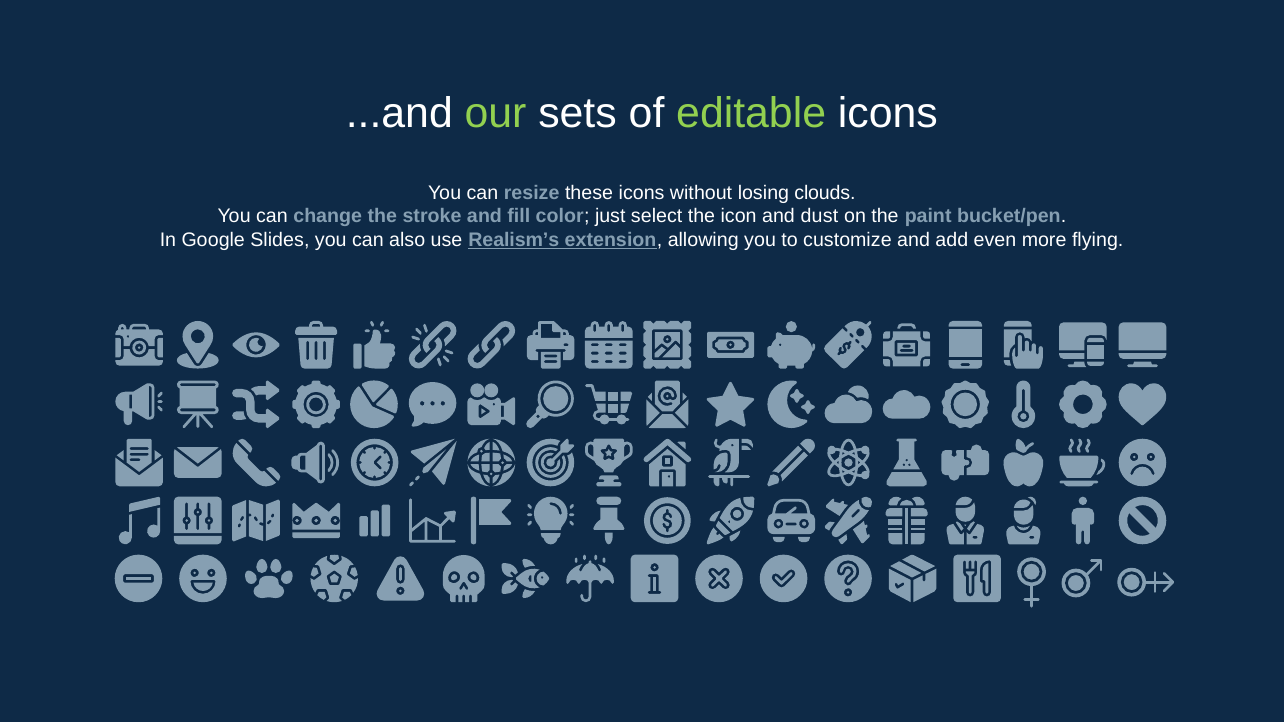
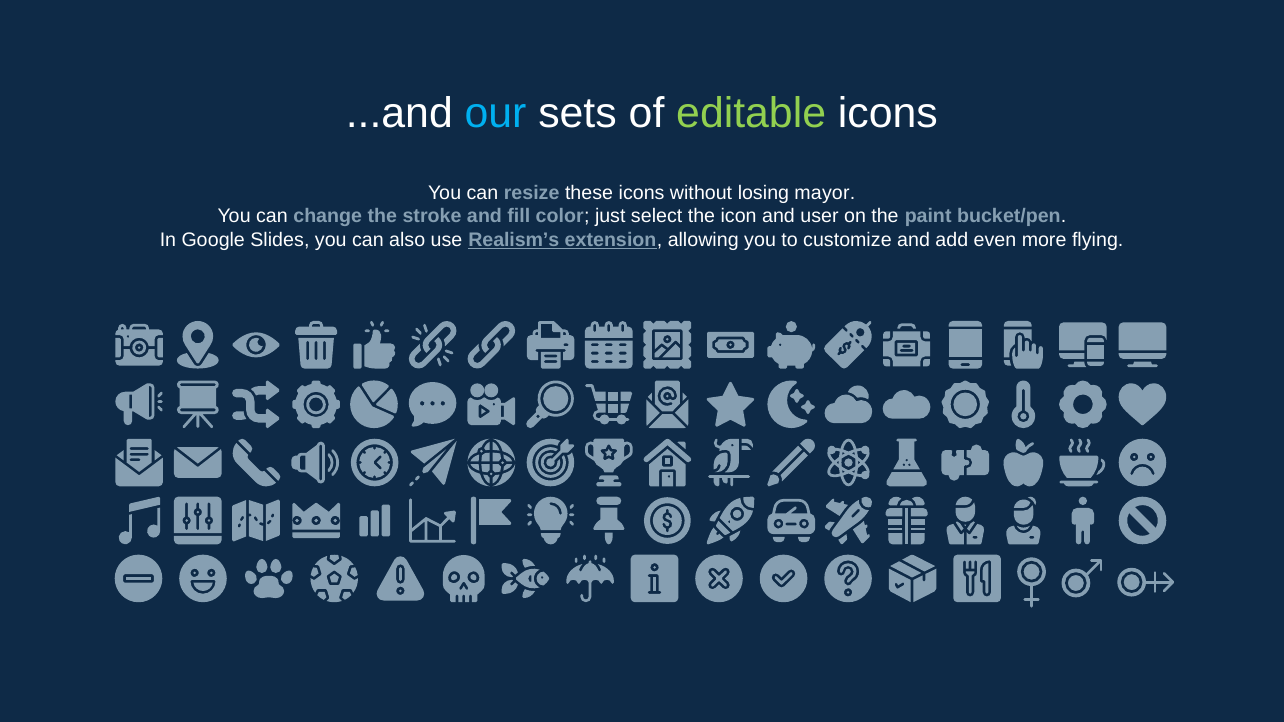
our colour: light green -> light blue (496, 113)
clouds: clouds -> mayor (825, 193)
dust: dust -> user (819, 216)
